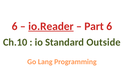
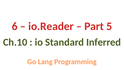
io.Reader underline: present -> none (51, 26)
Part 6: 6 -> 5 (109, 26)
Outside: Outside -> Inferred (104, 42)
